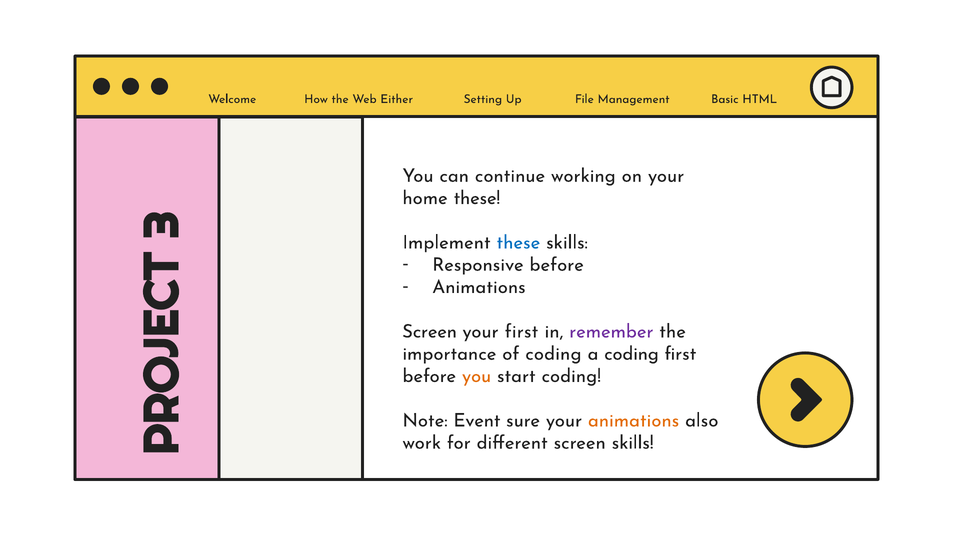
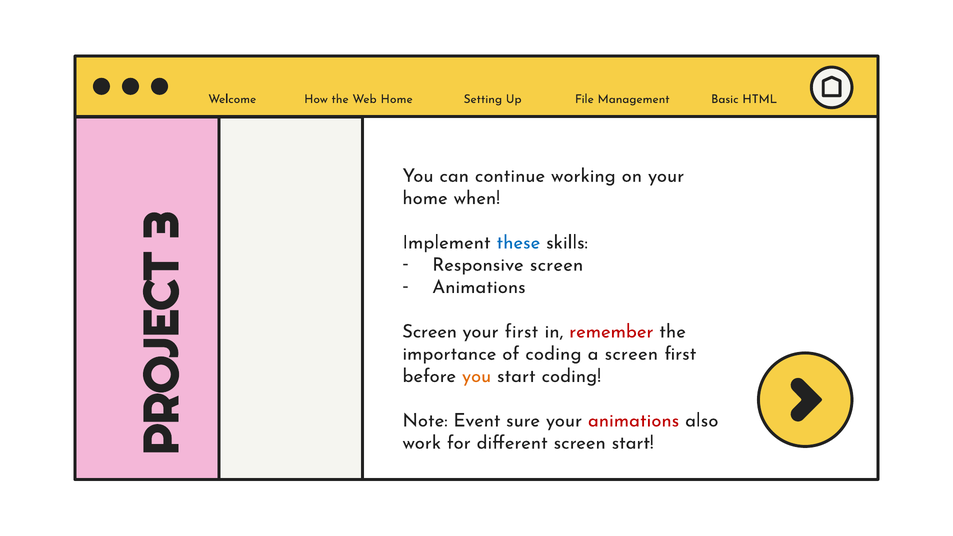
Web Either: Either -> Home (397, 99)
home these: these -> when (477, 198)
Responsive before: before -> screen (557, 265)
remember colour: purple -> red (611, 331)
a coding: coding -> screen (631, 354)
animations colour: orange -> red (634, 420)
screen skills: skills -> start (633, 443)
